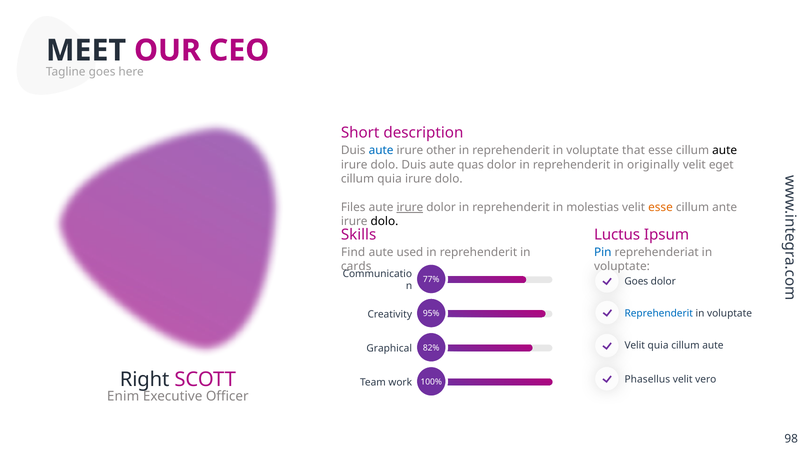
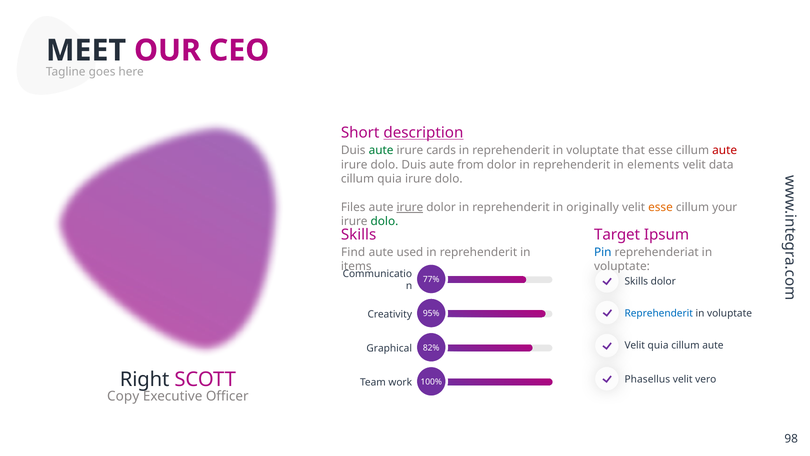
description underline: none -> present (423, 133)
aute colour: blue -> green (381, 150)
other: other -> cards (441, 150)
aute colour: black -> red (725, 150)
quas: quas -> from (471, 165)
originally: originally -> elements (653, 165)
eget: eget -> data (721, 165)
molestias: molestias -> originally (593, 207)
ante: ante -> your (725, 207)
dolo colour: black -> green (384, 221)
Luctus: Luctus -> Target (617, 235)
cards: cards -> items (356, 266)
Goes: Goes -> Skills (636, 281)
Enim: Enim -> Copy (123, 396)
